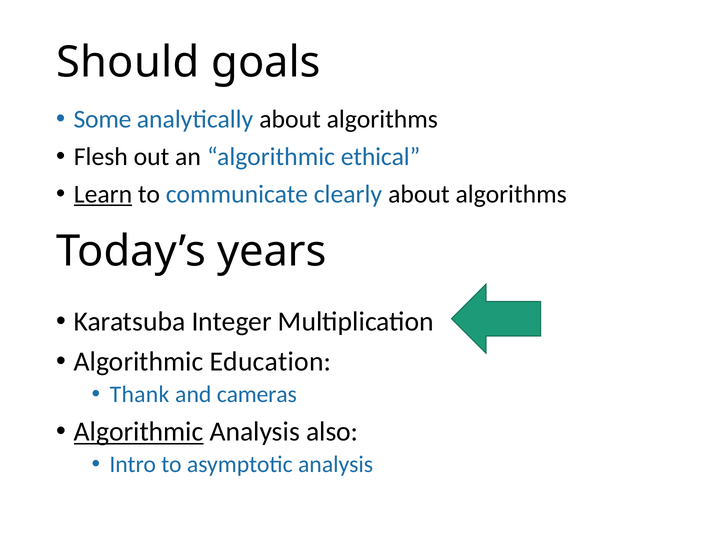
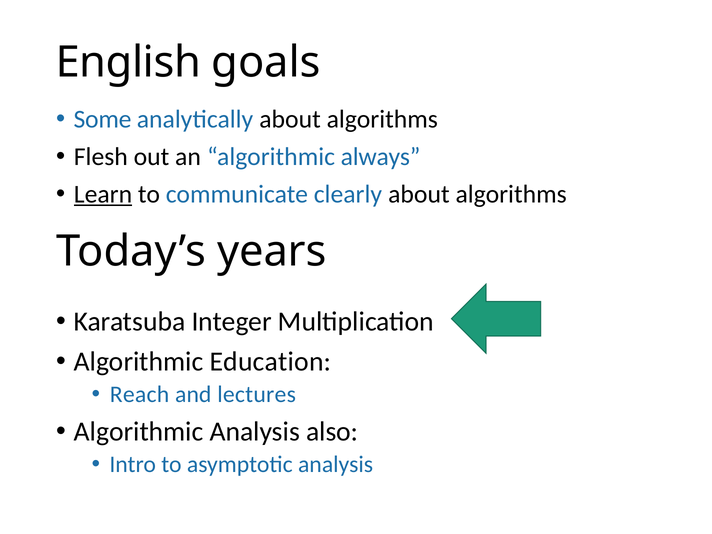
Should: Should -> English (128, 62)
ethical: ethical -> always (381, 157)
Thank: Thank -> Reach (140, 394)
cameras: cameras -> lectures (257, 394)
Algorithmic underline: present -> none (139, 432)
